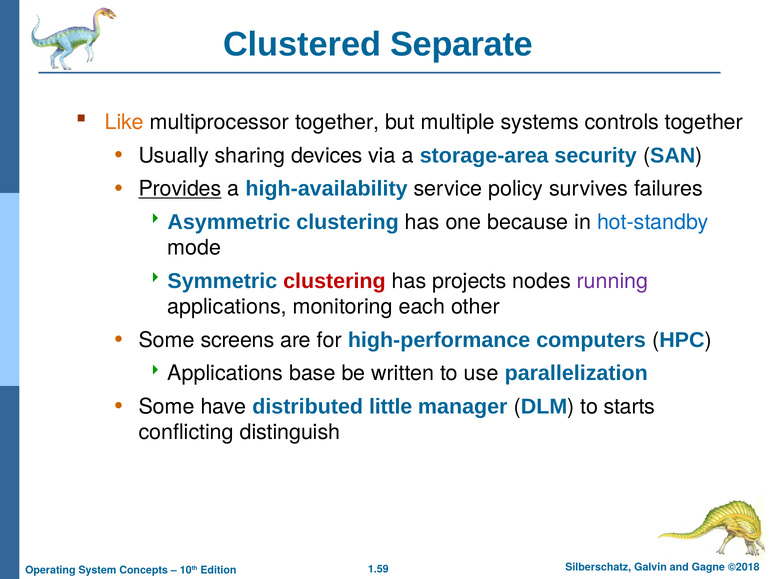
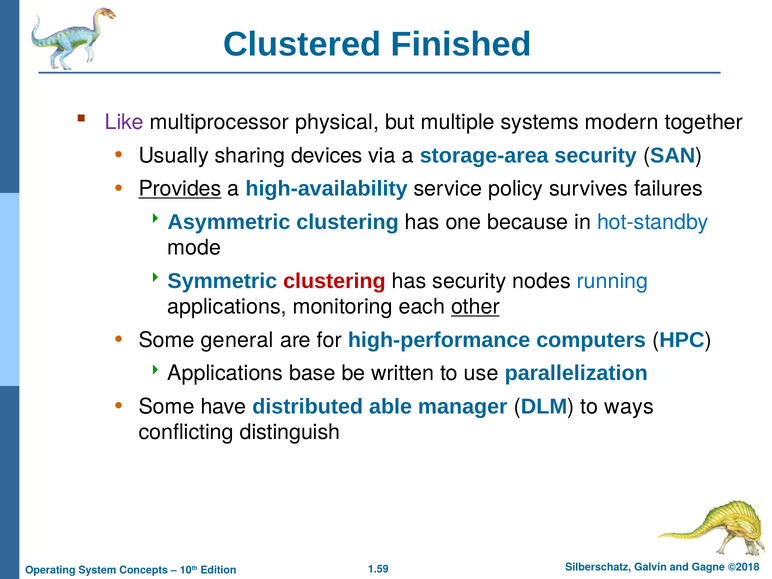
Separate: Separate -> Finished (461, 44)
Like colour: orange -> purple (124, 122)
multiprocessor together: together -> physical (337, 122)
controls: controls -> modern (622, 122)
has projects: projects -> security (469, 281)
running colour: purple -> blue (613, 281)
other underline: none -> present (475, 307)
screens: screens -> general (237, 340)
little: little -> able (391, 407)
starts: starts -> ways (629, 407)
